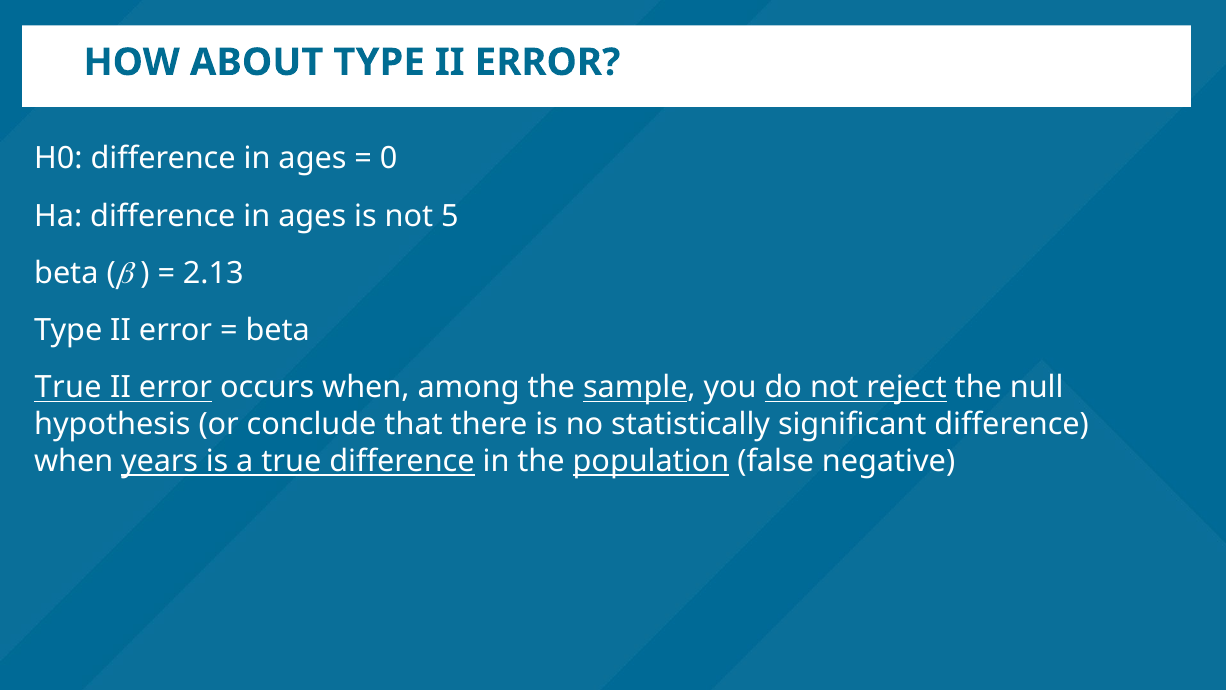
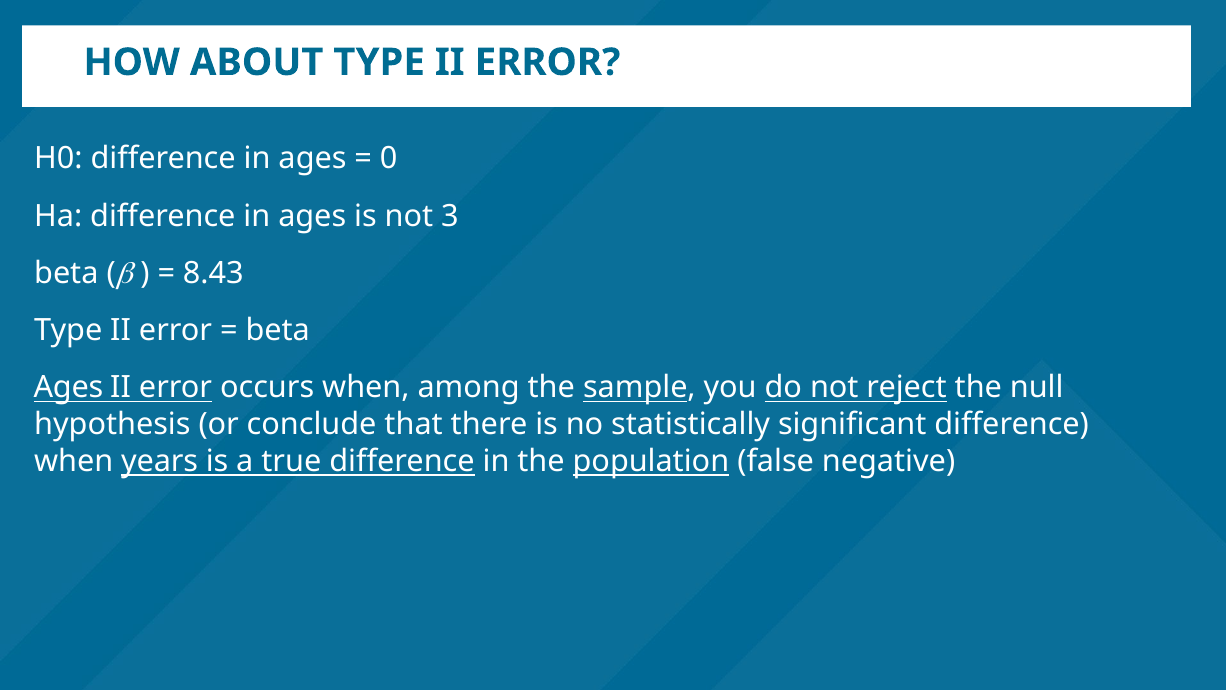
5: 5 -> 3 (450, 216)
2.13: 2.13 -> 8.43 (213, 273)
True: True -> Ages (68, 387)
